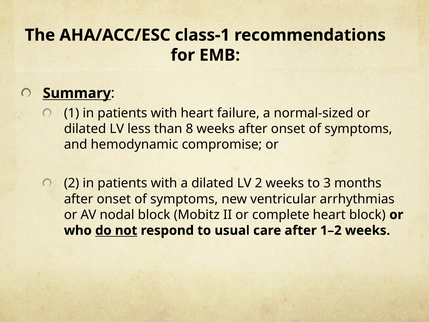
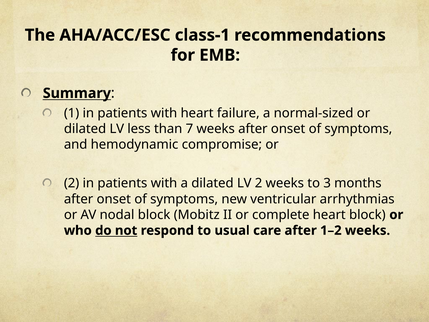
8: 8 -> 7 (189, 129)
